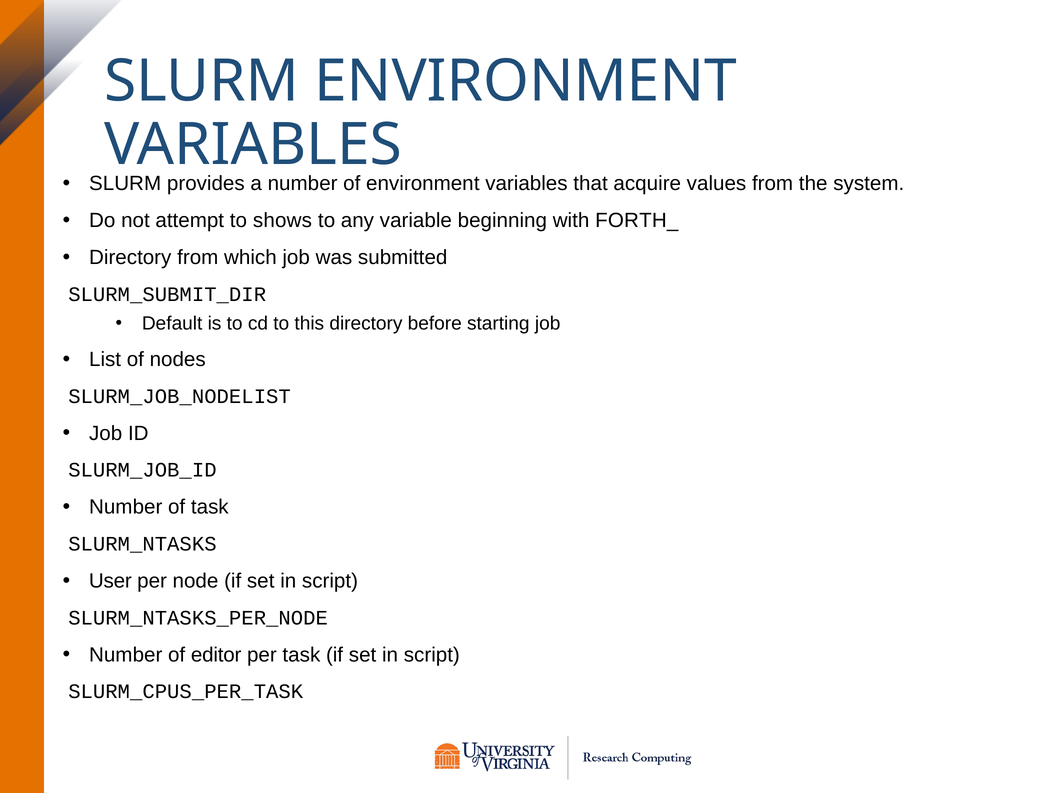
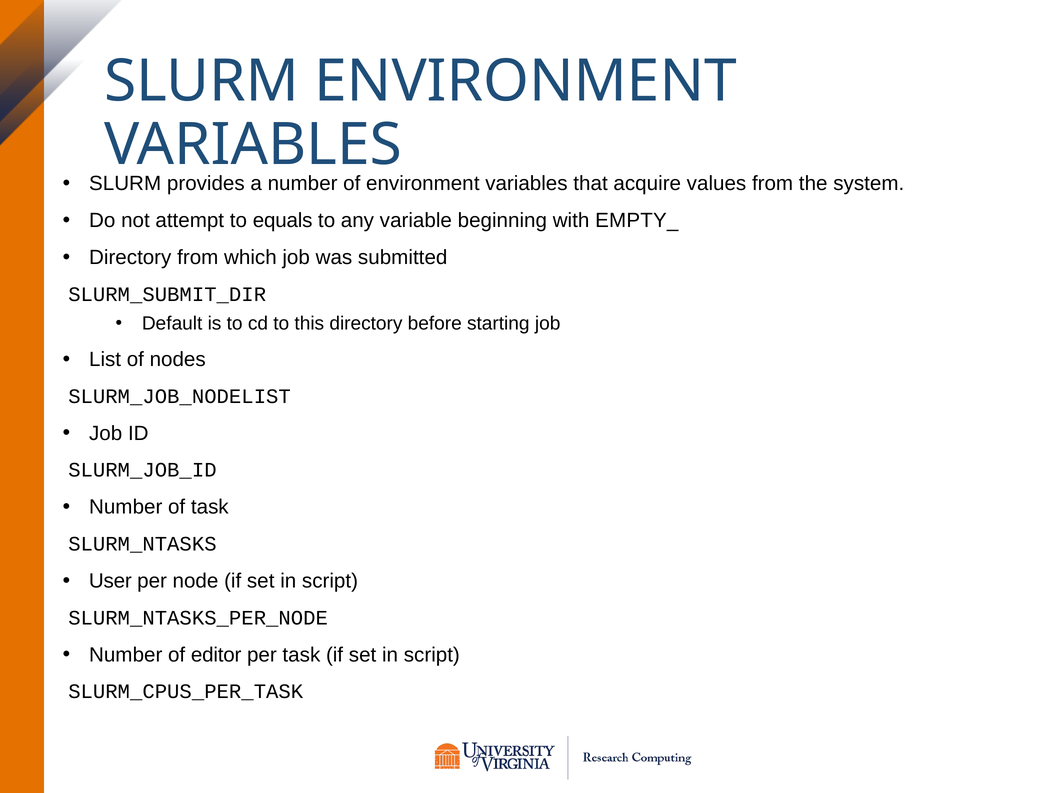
shows: shows -> equals (283, 221)
FORTH_: FORTH_ -> EMPTY_ (637, 221)
